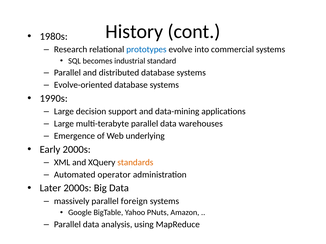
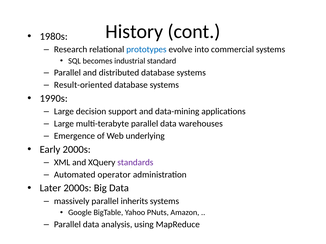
Evolve-oriented: Evolve-oriented -> Result-oriented (83, 85)
standards colour: orange -> purple (135, 163)
foreign: foreign -> inherits (134, 201)
